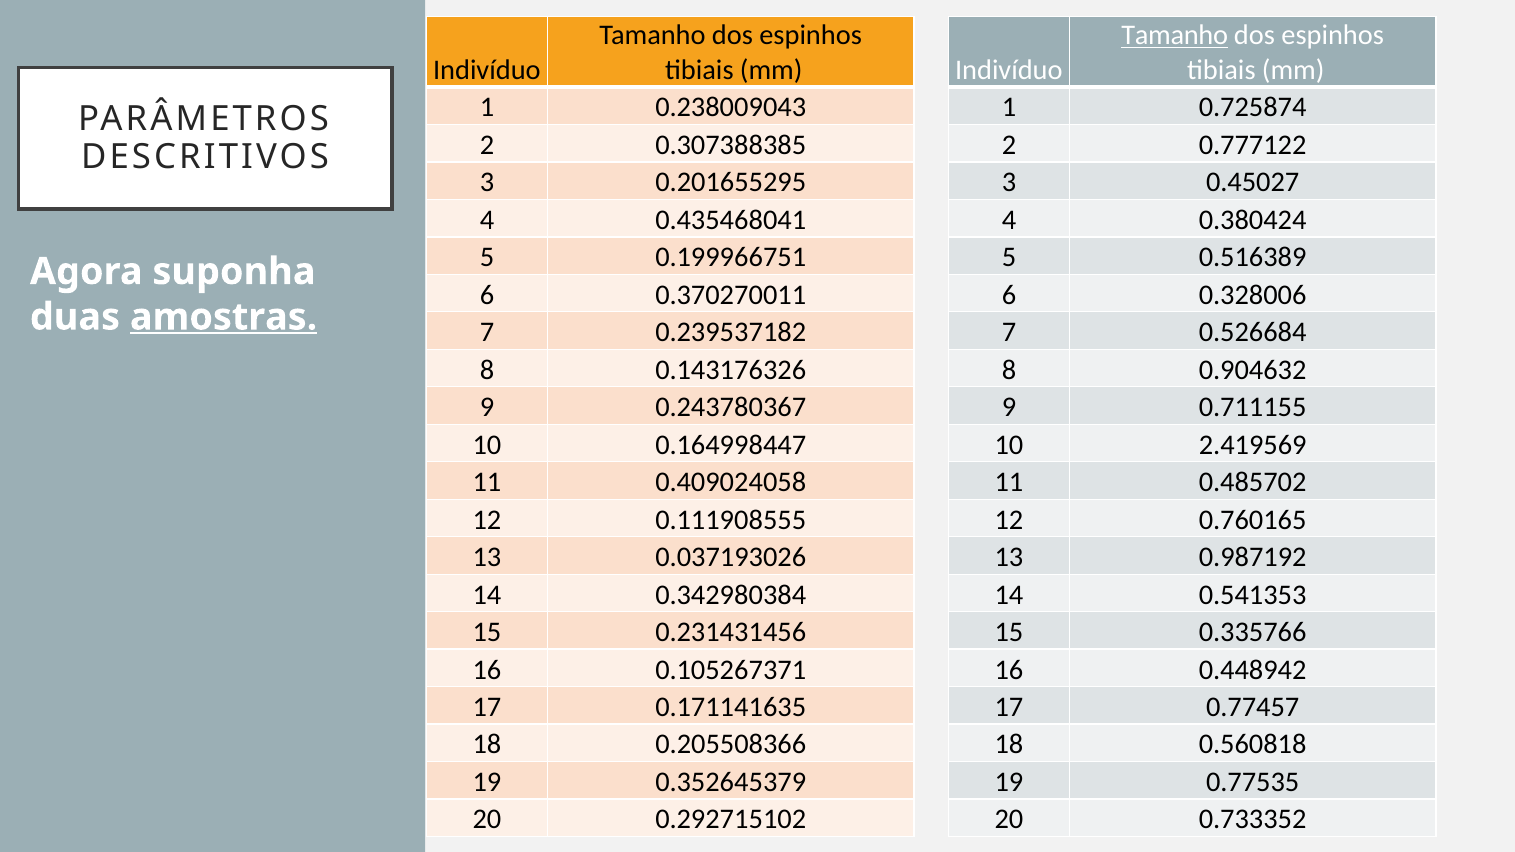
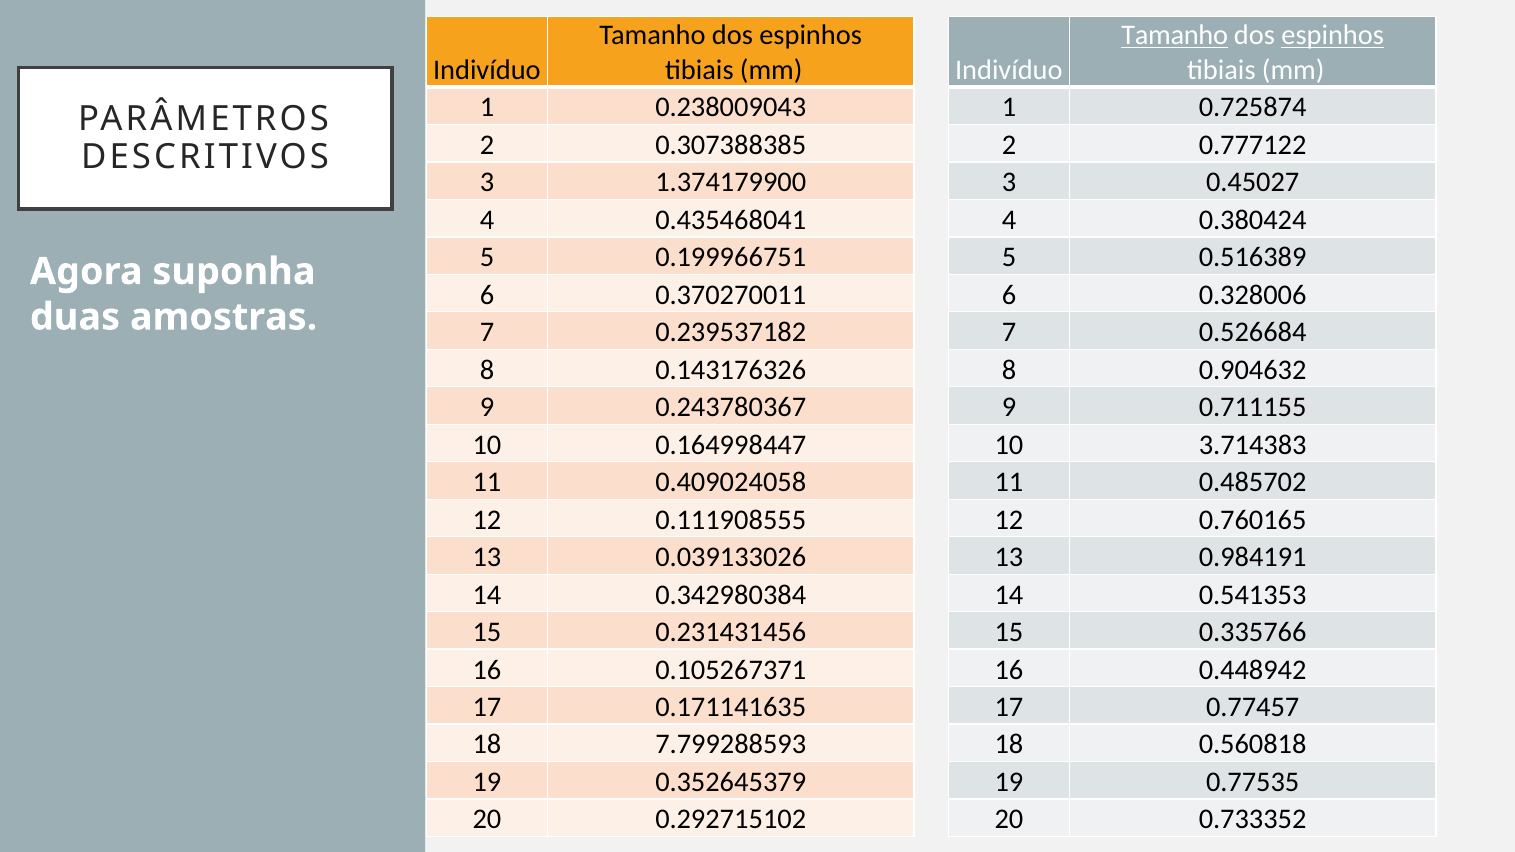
espinhos underline: none -> present (1333, 35)
0.201655295: 0.201655295 -> 1.374179900 (731, 182)
amostras underline: present -> none (224, 317)
2.419569: 2.419569 -> 3.714383 (1253, 445)
0.037193026: 0.037193026 -> 0.039133026 (731, 557)
0.987192: 0.987192 -> 0.984191 (1253, 557)
0.205508366: 0.205508366 -> 7.799288593 (731, 745)
